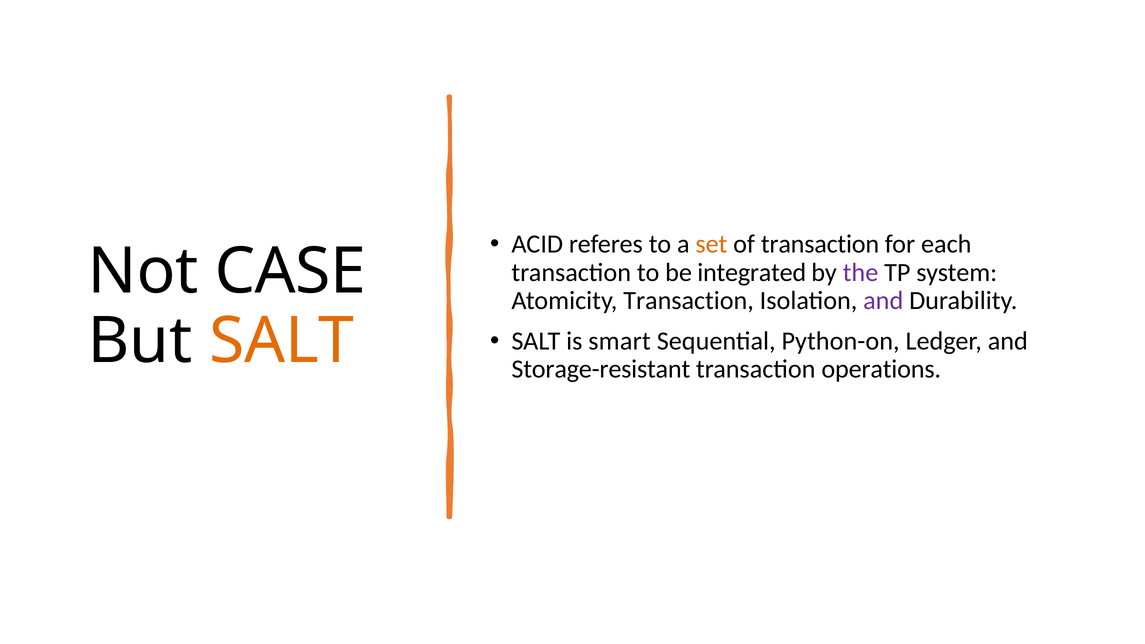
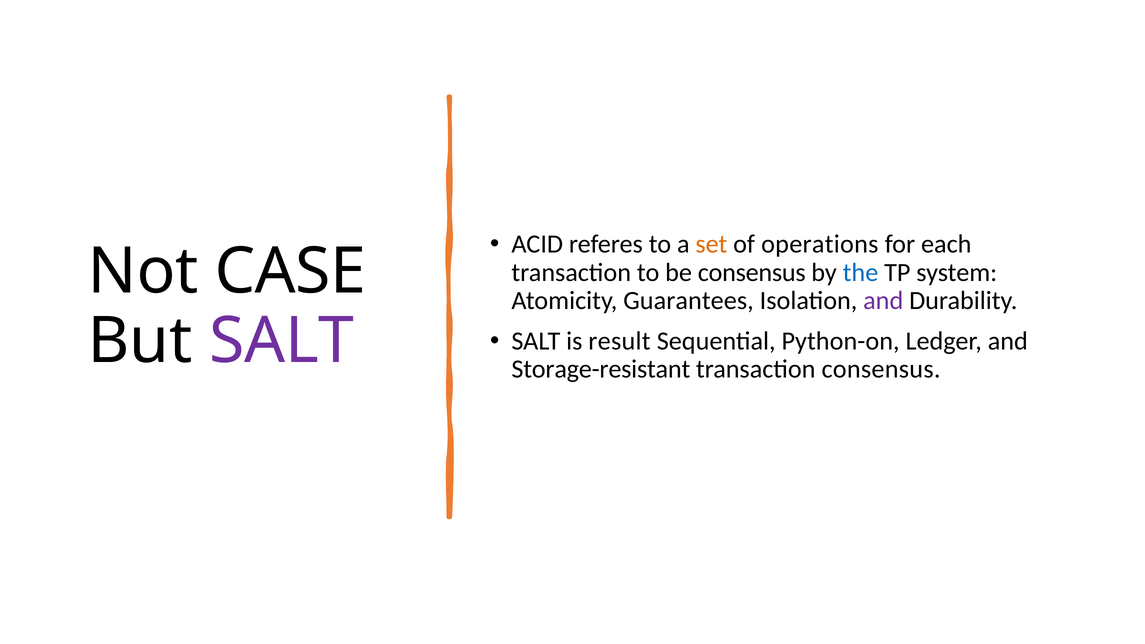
of transaction: transaction -> operations (820, 244)
be integrated: integrated -> consensus (752, 272)
the colour: purple -> blue (860, 272)
Atomicity Transaction: Transaction -> Guarantees (689, 301)
SALT colour: orange -> purple (282, 341)
smart: smart -> result (619, 341)
transaction operations: operations -> consensus (881, 369)
